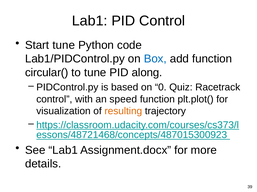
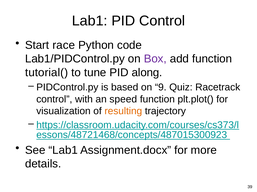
Start tune: tune -> race (64, 45)
Box colour: blue -> purple (155, 59)
circular(: circular( -> tutorial( (47, 73)
0: 0 -> 9 (161, 88)
